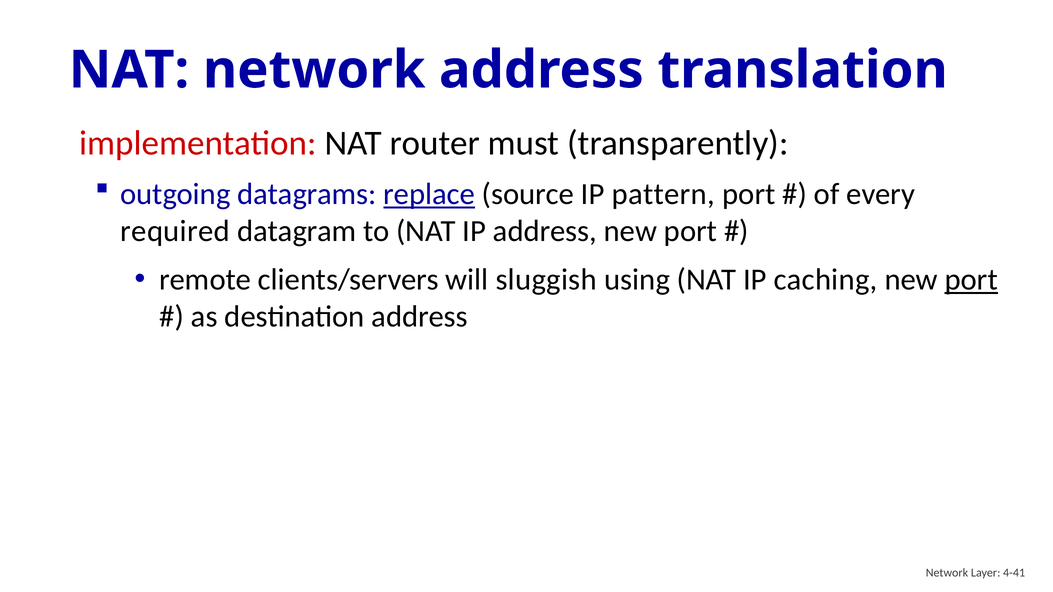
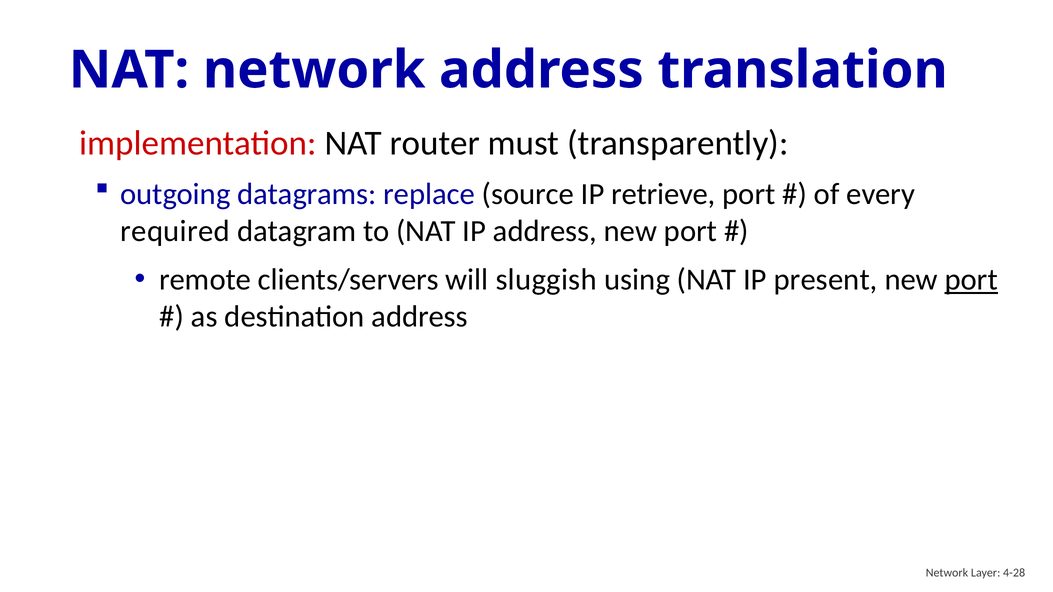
replace underline: present -> none (429, 194)
pattern: pattern -> retrieve (664, 194)
caching: caching -> present (826, 280)
4-41: 4-41 -> 4-28 (1014, 573)
